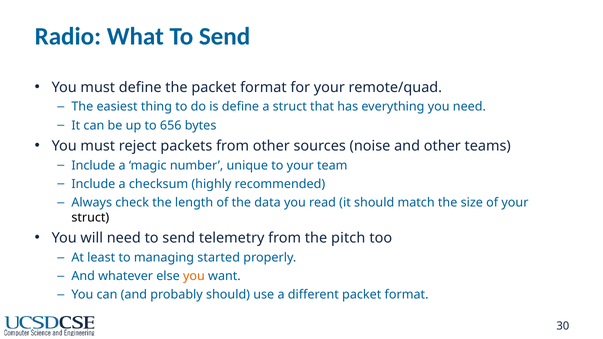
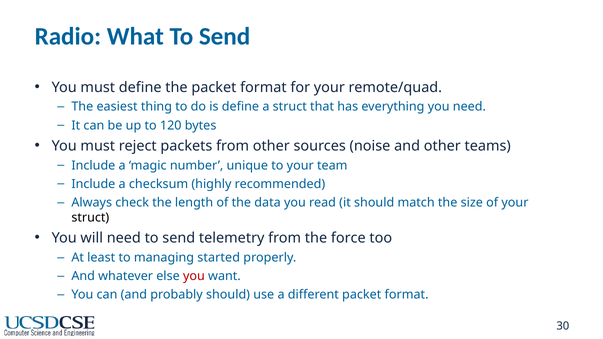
656: 656 -> 120 (171, 126)
pitch: pitch -> force (348, 238)
you colour: orange -> red (194, 276)
